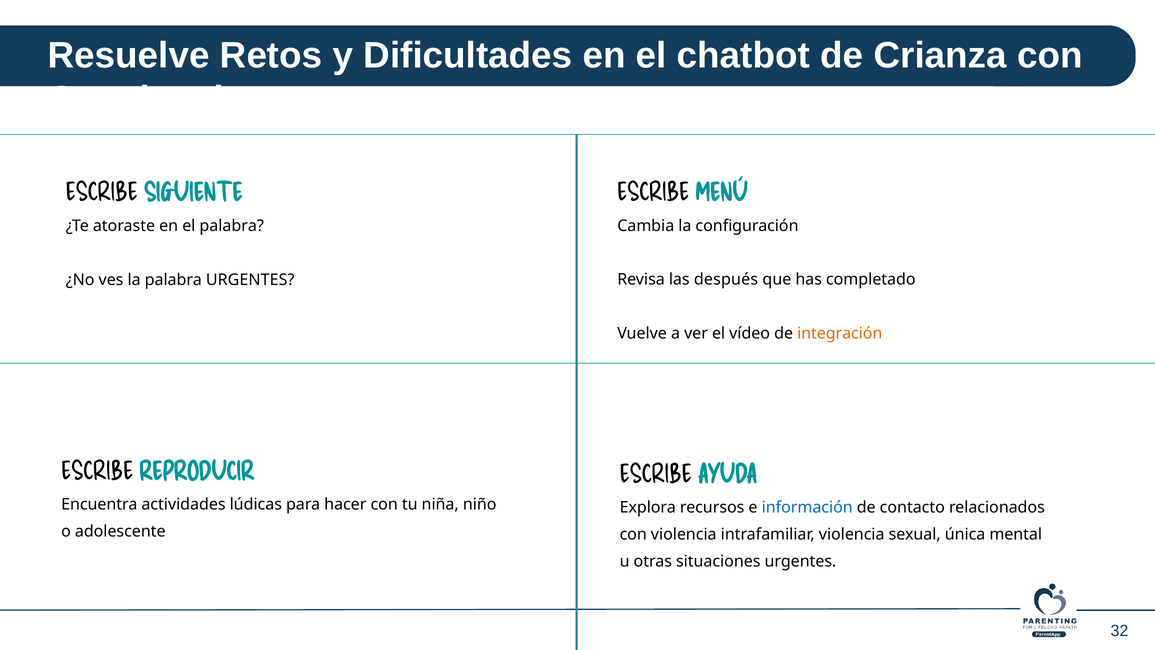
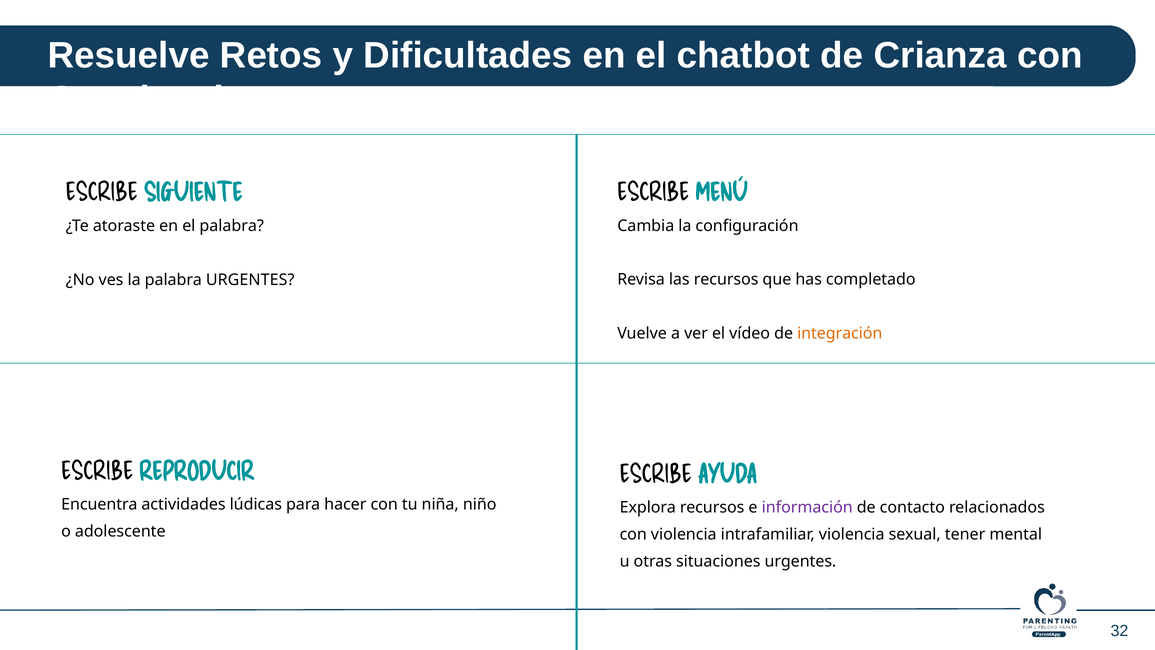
las después: después -> recursos (726, 280)
información colour: blue -> purple (807, 507)
única: única -> tener (965, 534)
